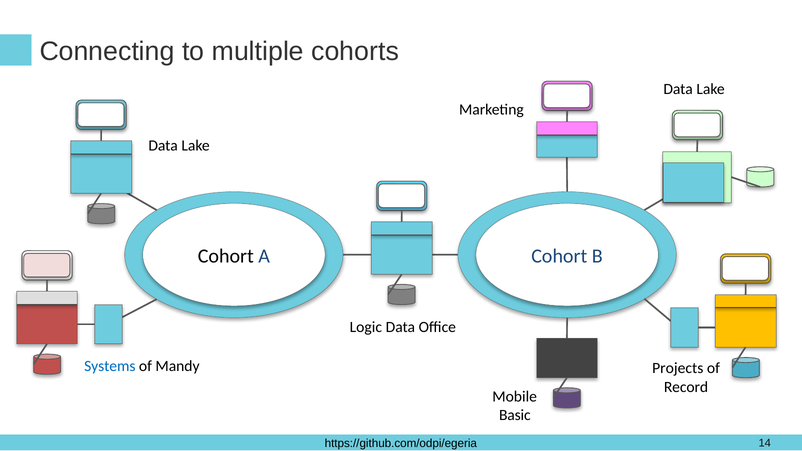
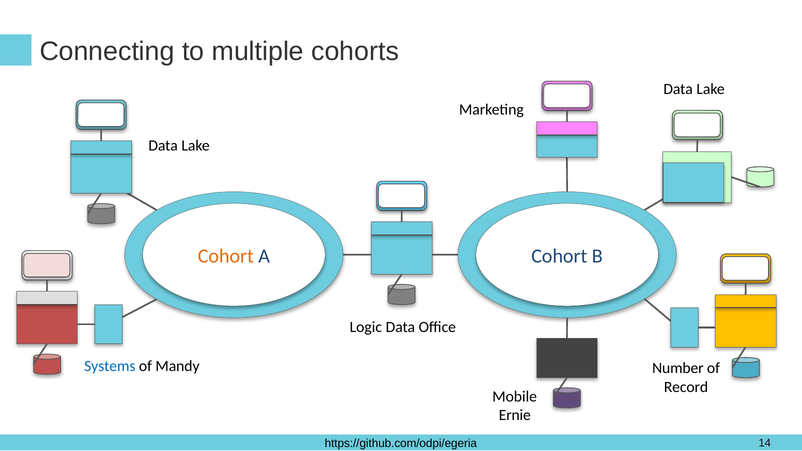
Cohort colour: black -> orange (226, 256)
Projects: Projects -> Number (678, 368)
Basic: Basic -> Ernie (515, 415)
